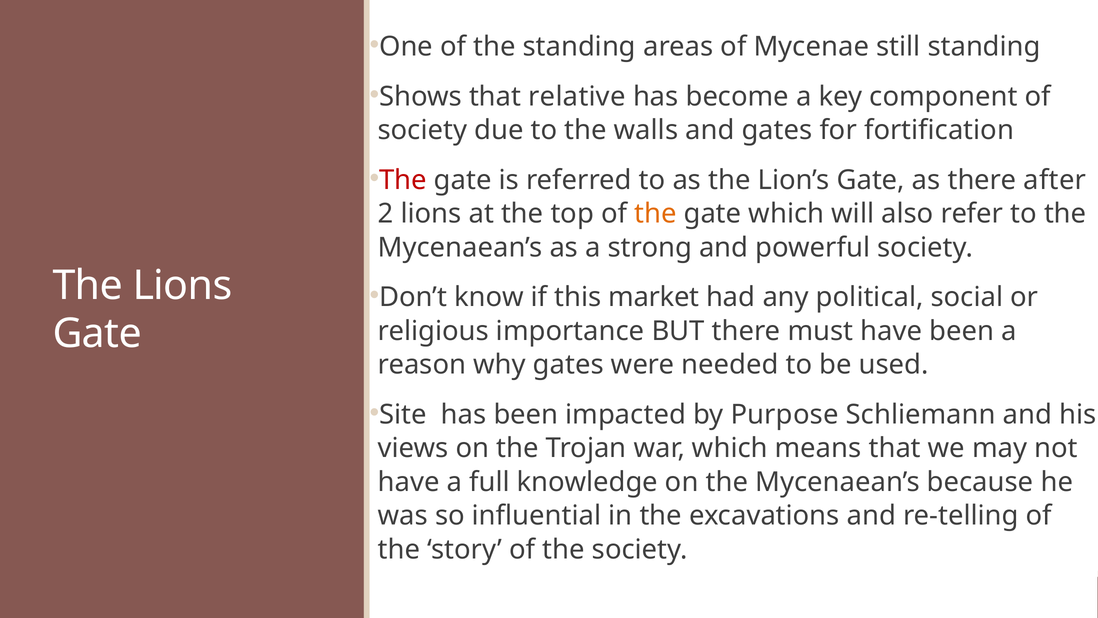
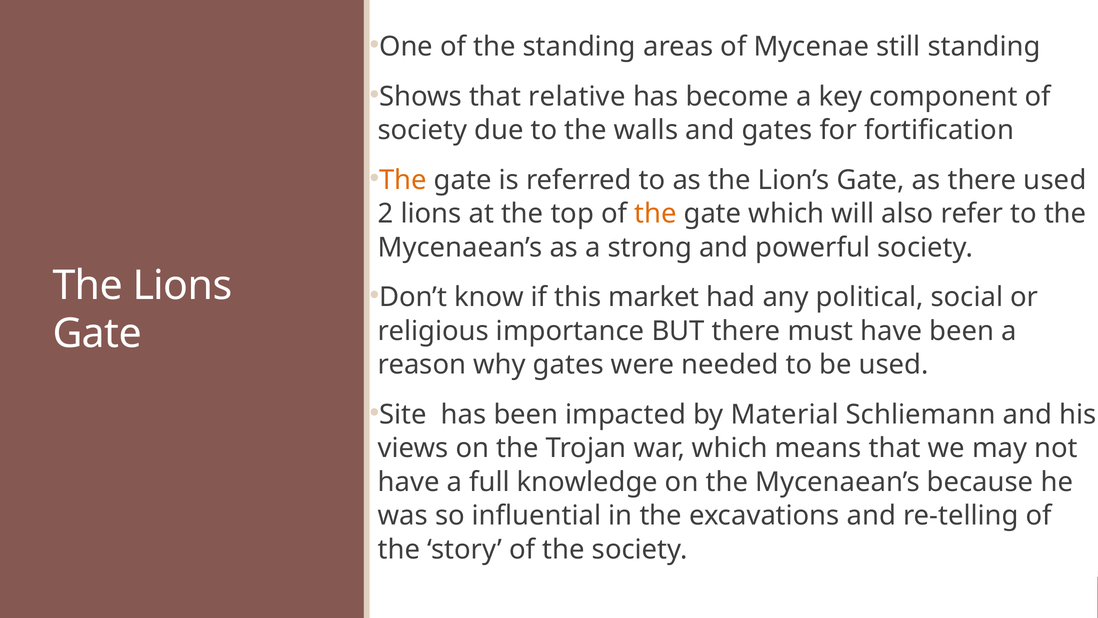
The colour: red -> orange (403, 180)
there after: after -> used (1055, 180)
Purpose: Purpose -> Material (785, 414)
